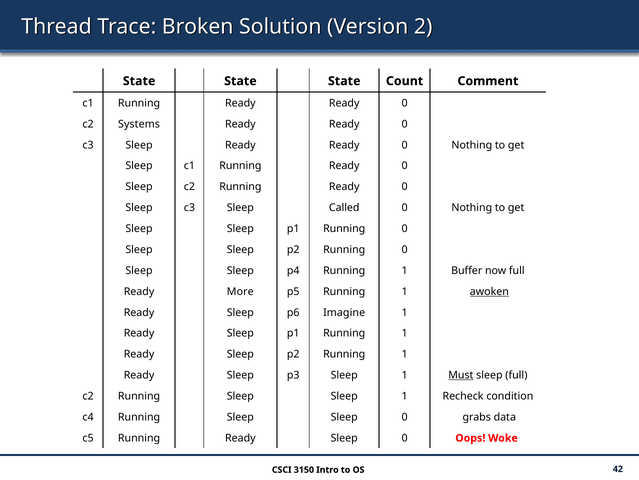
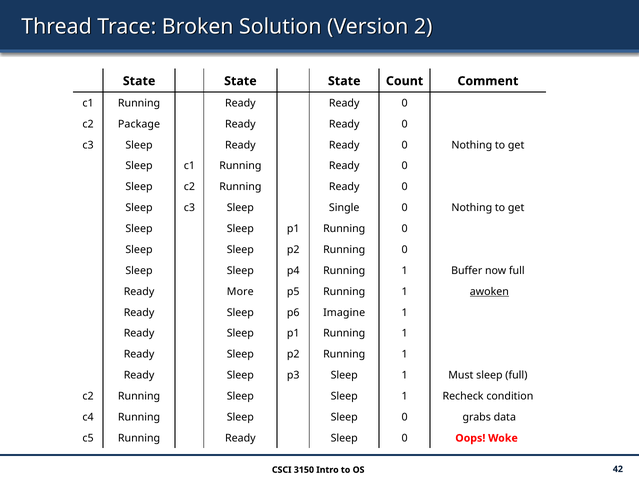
Systems: Systems -> Package (139, 124)
Called: Called -> Single (344, 207)
Must underline: present -> none (461, 375)
